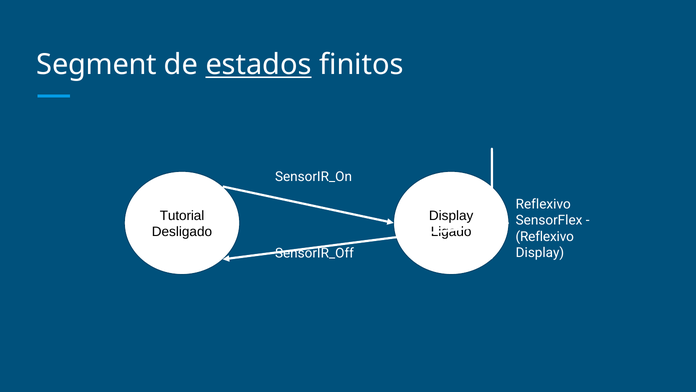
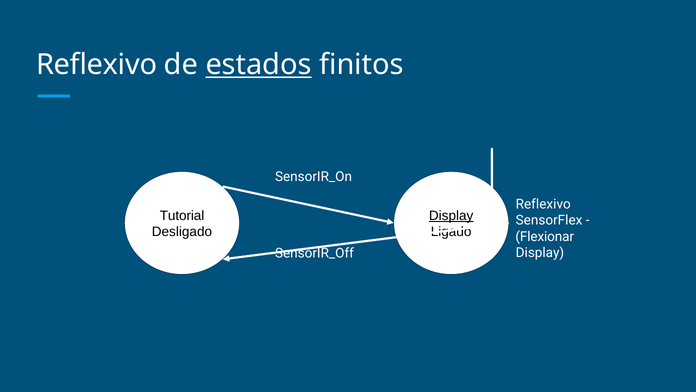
Segment: Segment -> Reflexivo (97, 65)
Display underline: none -> present (451, 215)
Reflexivo: Reflexivo -> Flexionar (545, 236)
